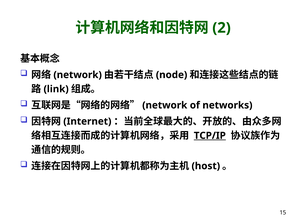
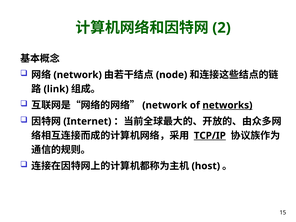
networks underline: none -> present (227, 105)
